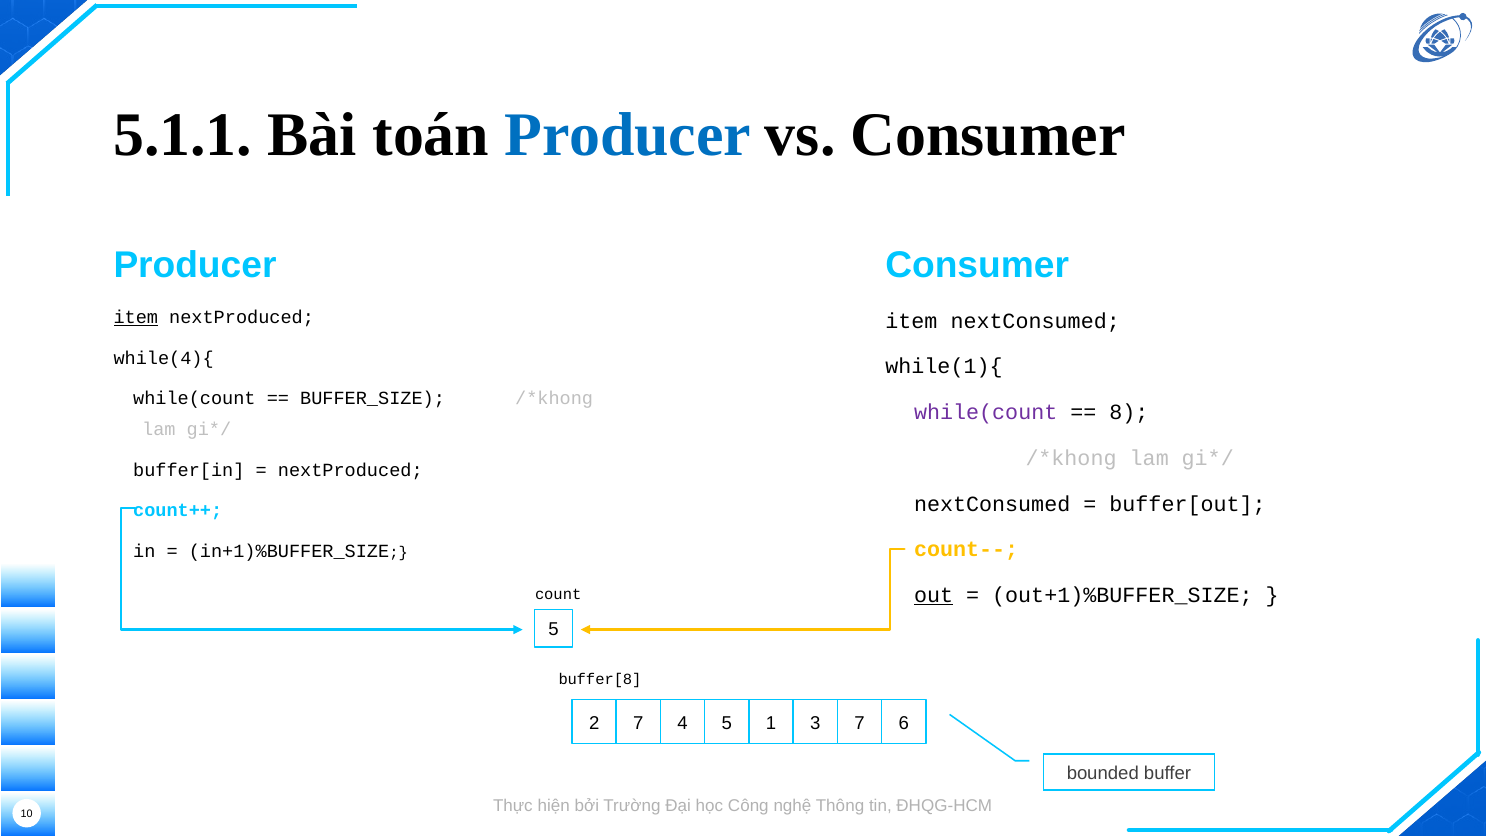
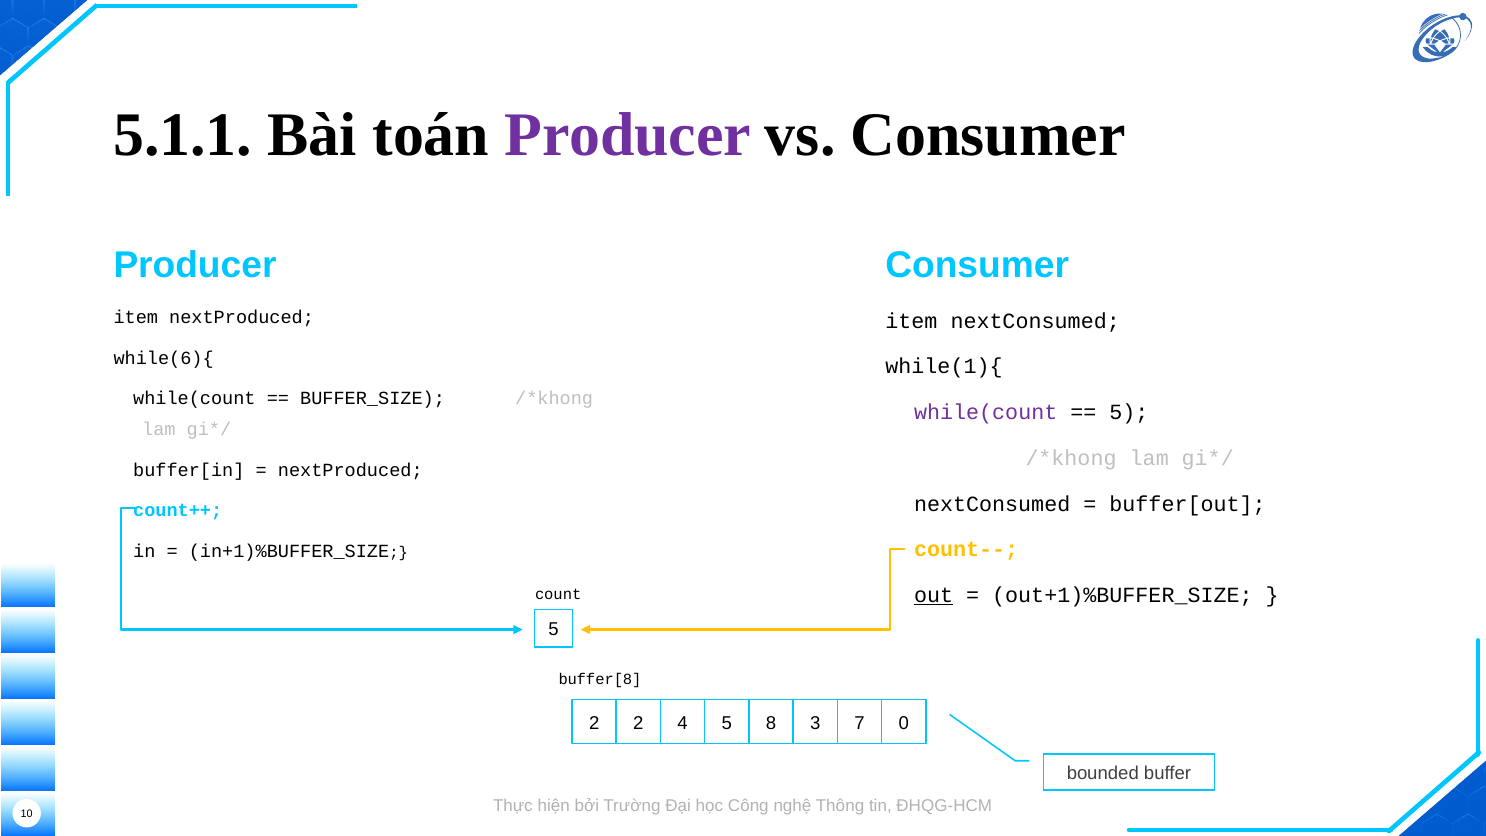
Producer colour: blue -> purple (628, 135)
item underline: present -> none (136, 317)
while(4){: while(4){ -> while(6){ (164, 358)
8: 8 -> 5 (1129, 412)
2 7: 7 -> 2 (638, 723)
1: 1 -> 8 (771, 723)
6: 6 -> 0 (904, 723)
